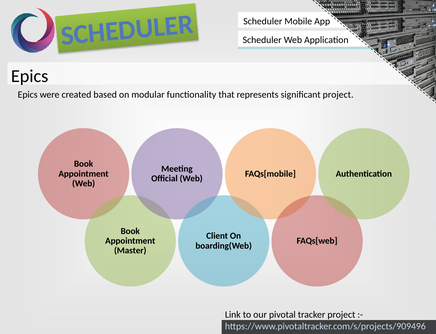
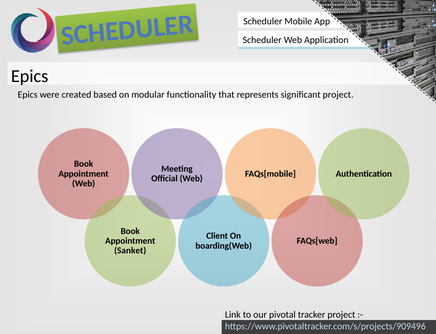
Master: Master -> Sanket (130, 250)
